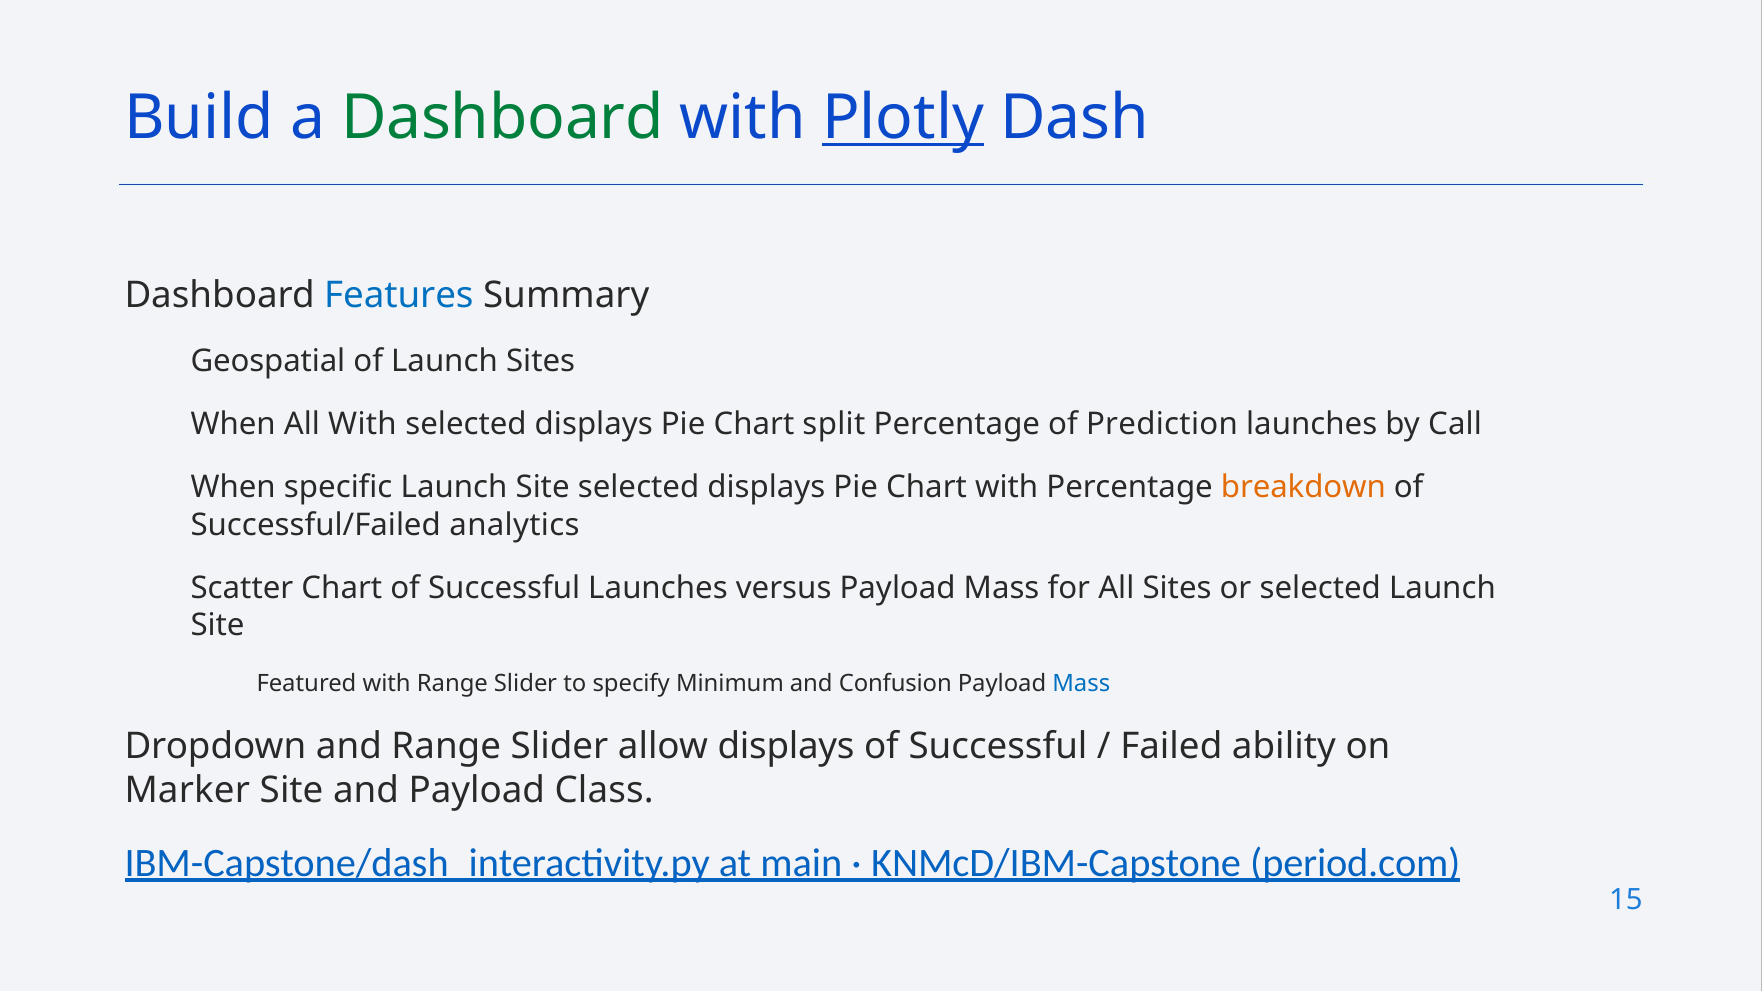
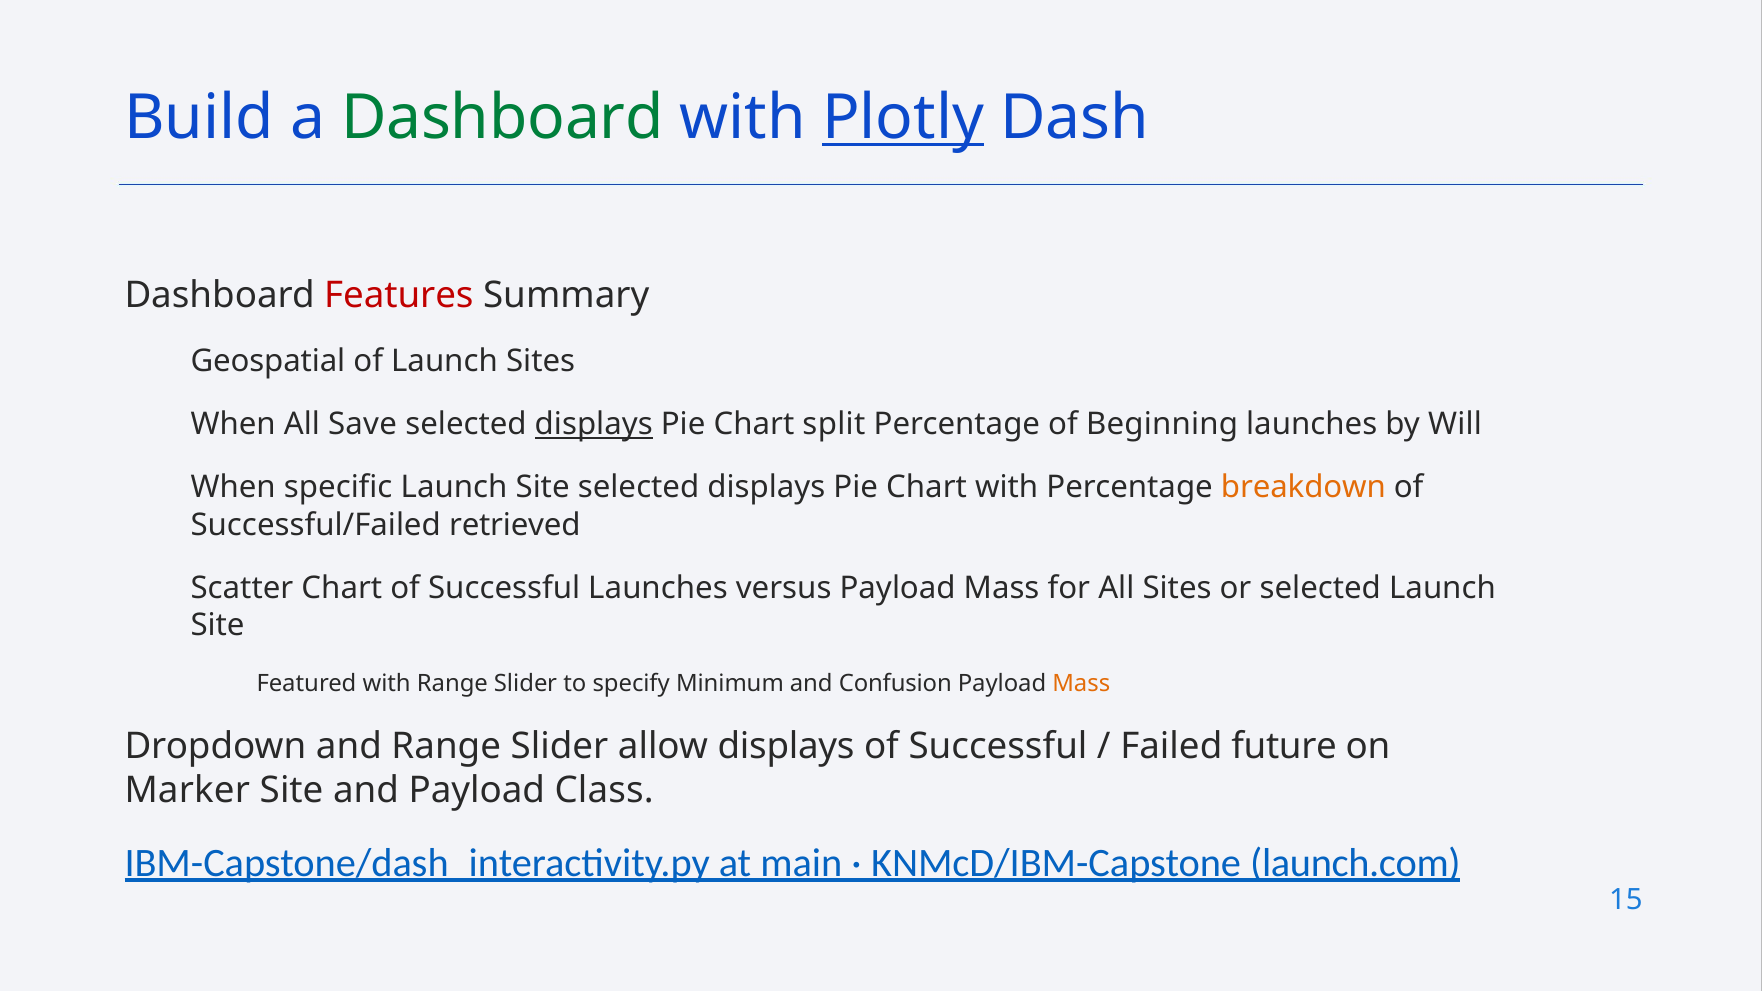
Features colour: blue -> red (399, 295)
All With: With -> Save (363, 424)
displays underline: none -> present (594, 424)
Prediction: Prediction -> Beginning (1162, 424)
Call: Call -> Will (1455, 424)
analytics: analytics -> retrieved (515, 525)
Mass colour: blue -> orange (1081, 684)
ability: ability -> future (1284, 747)
period.com: period.com -> launch.com (1355, 863)
